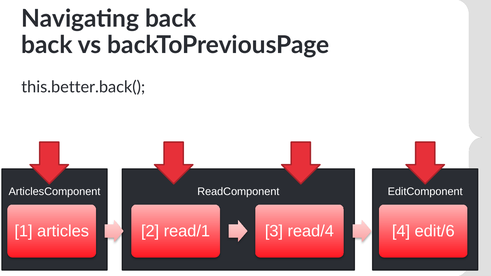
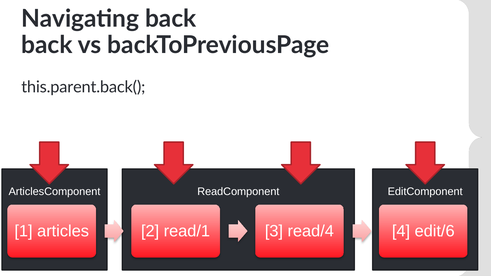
this.better.back(: this.better.back( -> this.parent.back( (83, 87)
